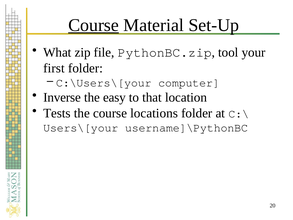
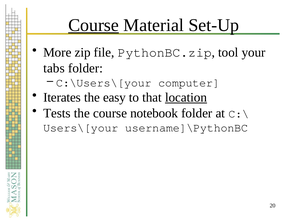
What: What -> More (57, 52)
first: first -> tabs (54, 68)
Inverse: Inverse -> Iterates (62, 97)
location underline: none -> present (186, 97)
locations: locations -> notebook (154, 113)
